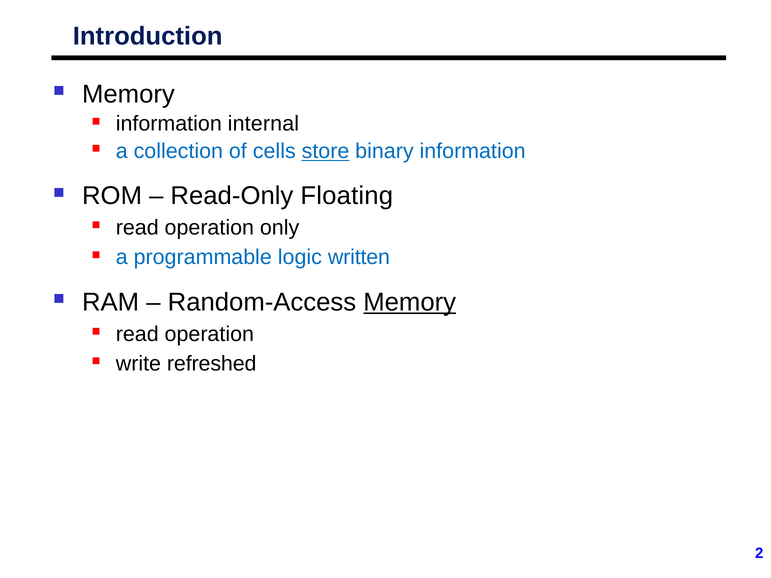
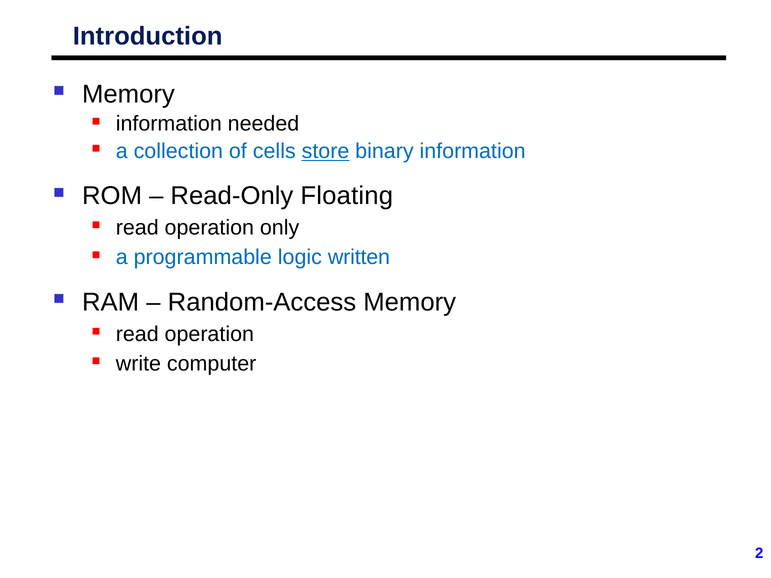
internal: internal -> needed (263, 124)
Memory underline: present -> none (410, 302)
refreshed: refreshed -> computer (212, 364)
